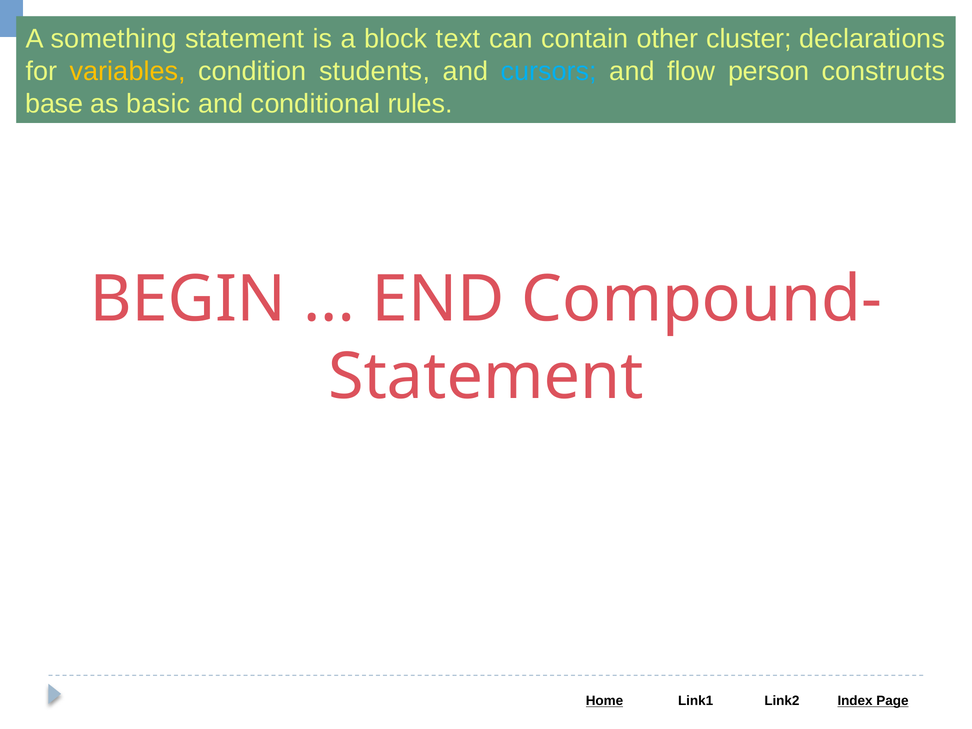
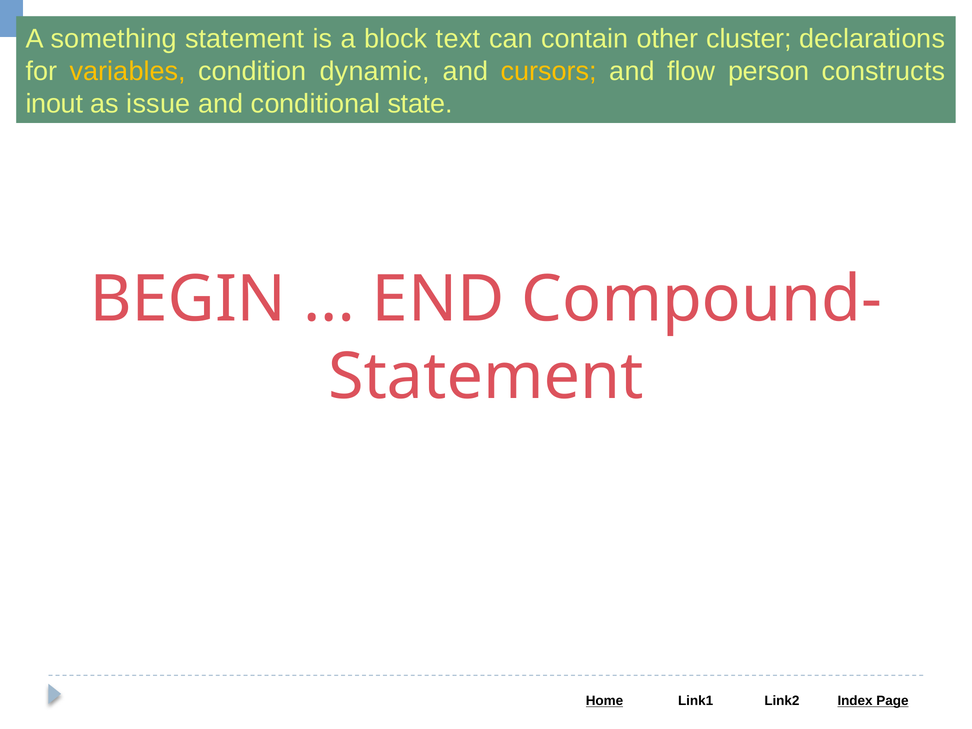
students: students -> dynamic (375, 71)
cursors colour: light blue -> yellow (549, 71)
base: base -> inout (54, 104)
basic: basic -> issue (158, 104)
rules: rules -> state (420, 104)
